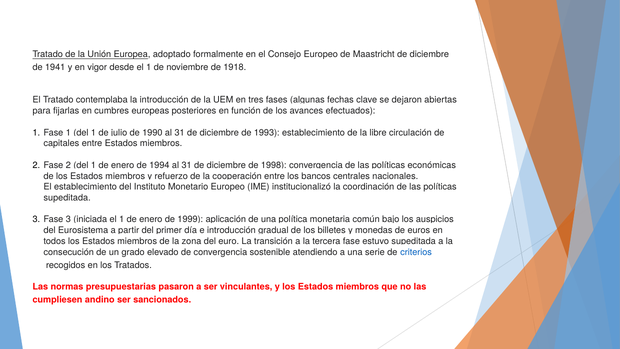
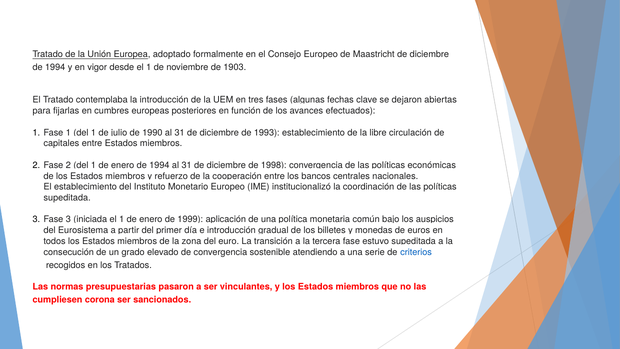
1941: 1941 -> 1994 (55, 67)
1918: 1918 -> 1903 (235, 67)
andino: andino -> corona (100, 300)
